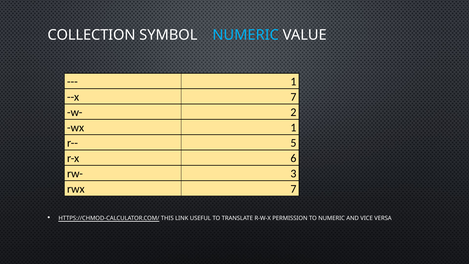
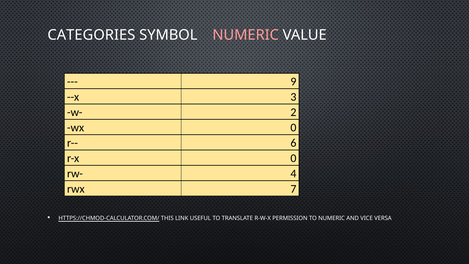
COLLECTION: COLLECTION -> CATEGORIES (91, 35)
NUMERIC colour: light blue -> pink (246, 35)
1: 1 -> 9 (293, 82)
--x 7: 7 -> 3 (293, 97)
wx 1: 1 -> 0 (293, 128)
5: 5 -> 6 (293, 143)
r-x 6: 6 -> 0 (293, 158)
3: 3 -> 4 (293, 174)
